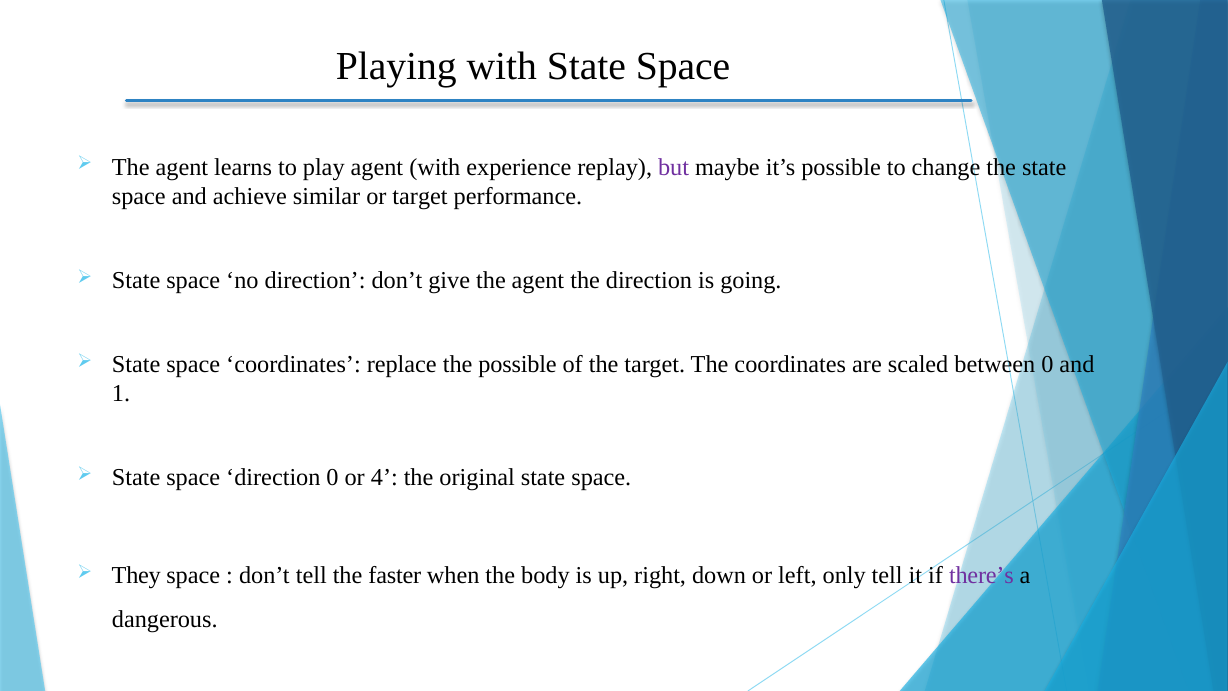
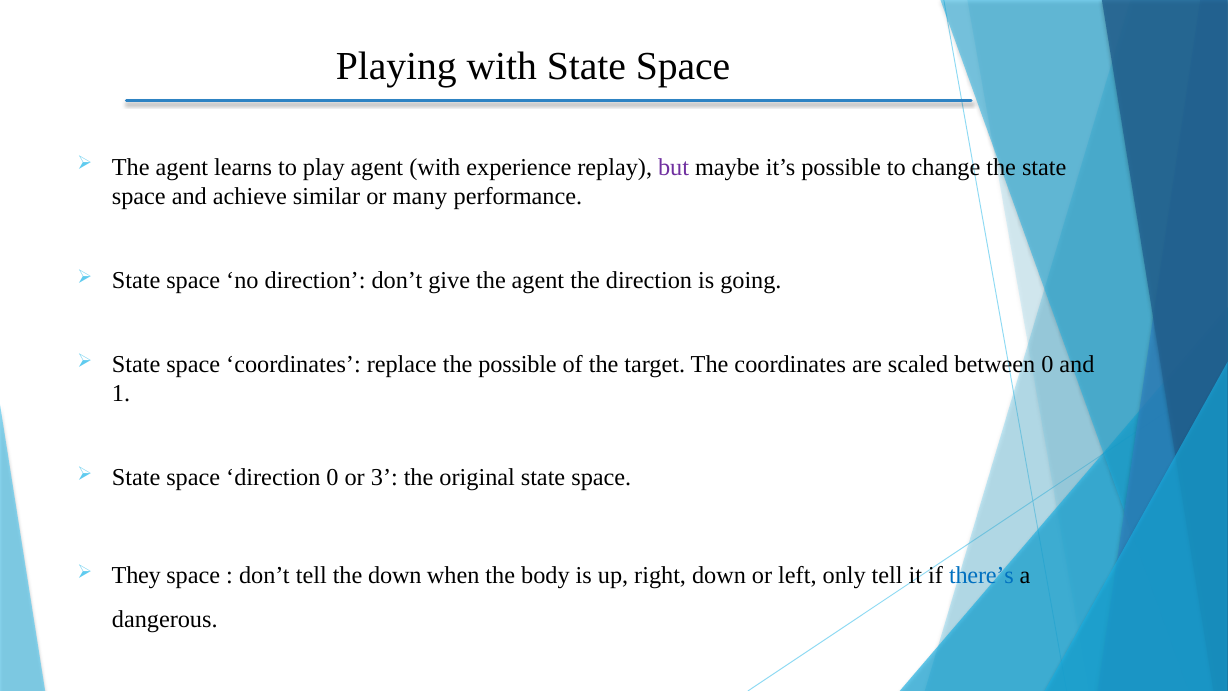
or target: target -> many (420, 196)
4: 4 -> 3 (384, 477)
the faster: faster -> down (395, 576)
there’s colour: purple -> blue (981, 576)
